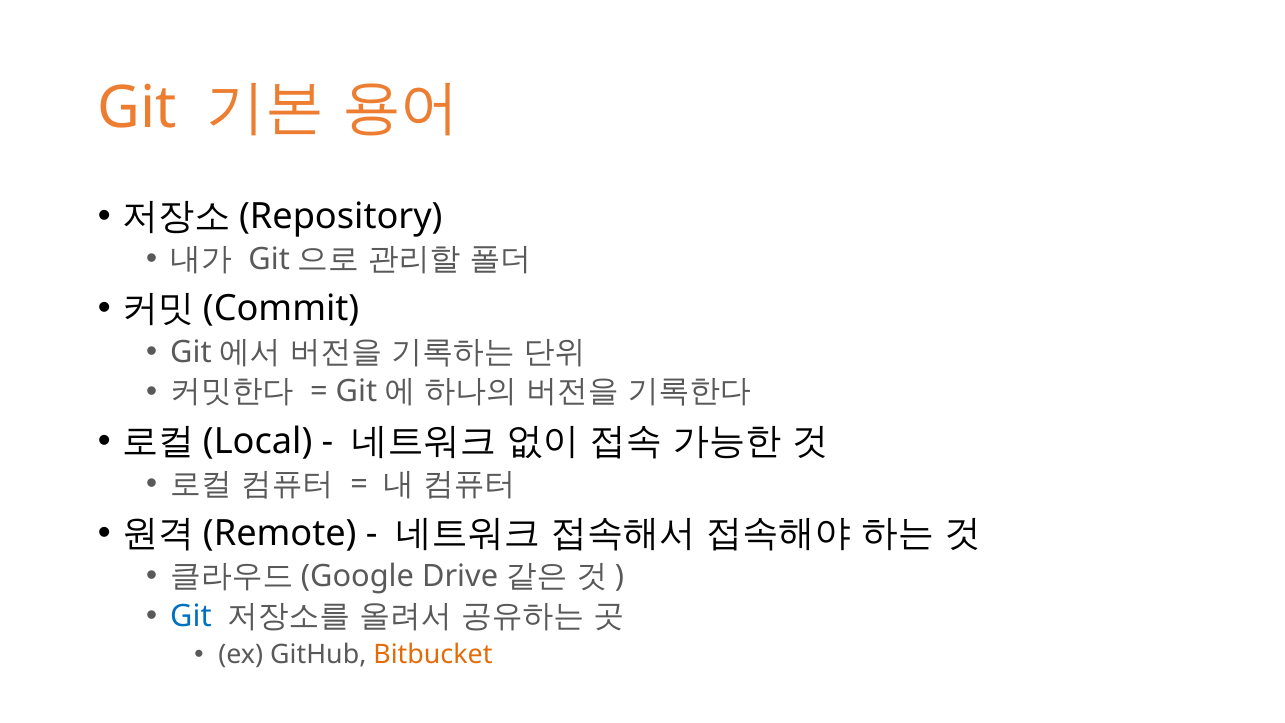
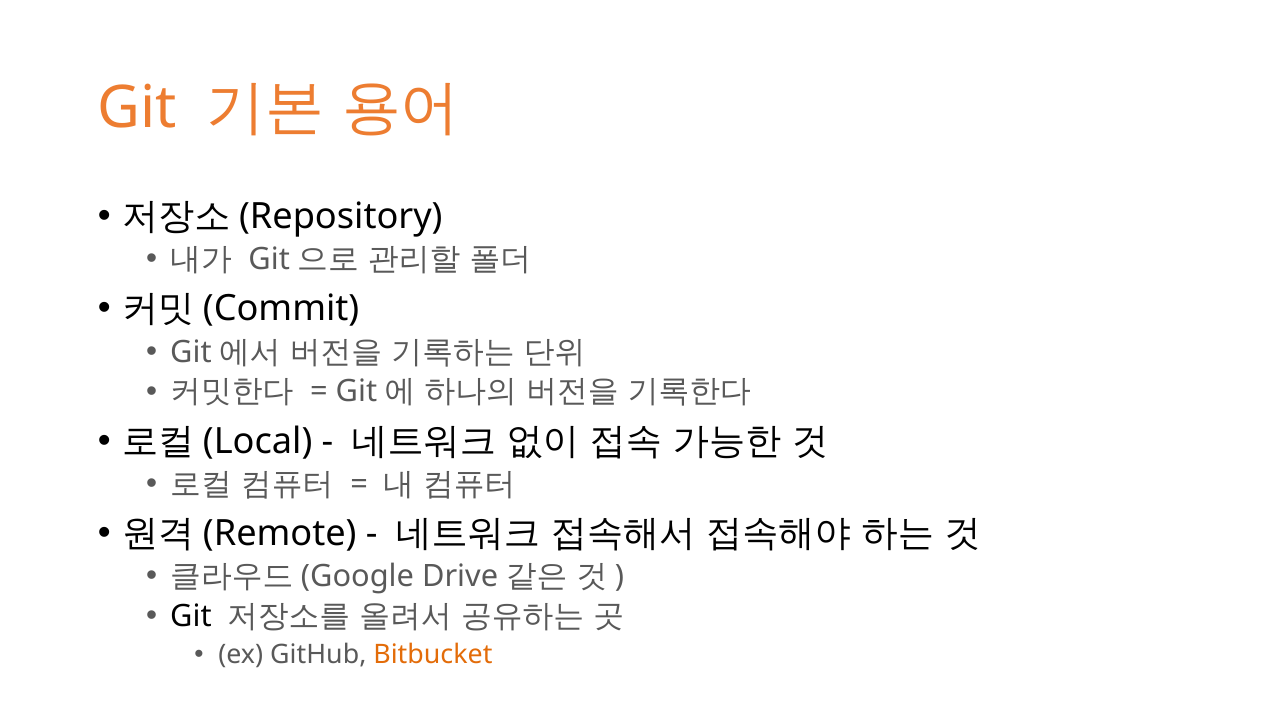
Git colour: blue -> black (191, 616)
